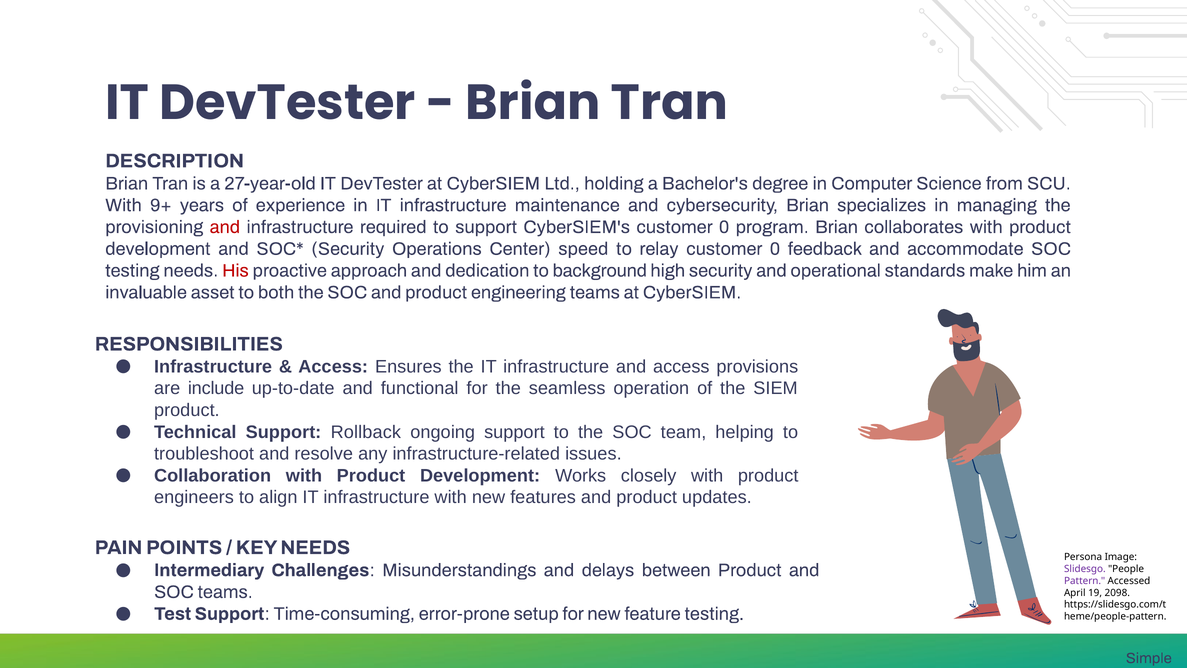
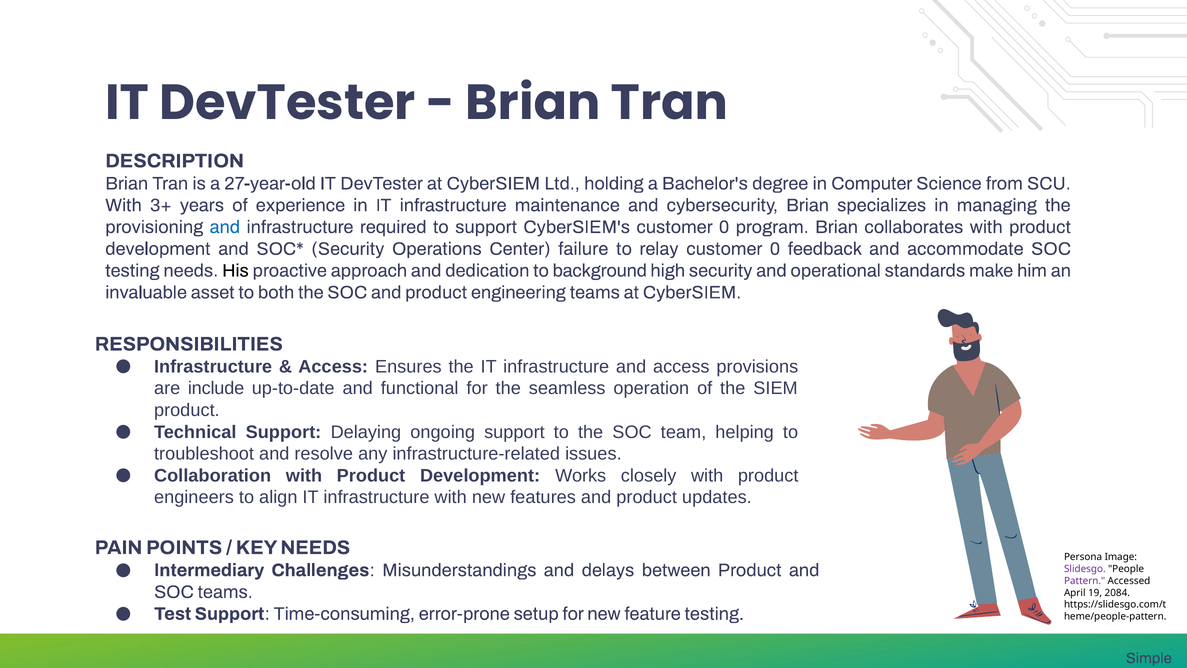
9+: 9+ -> 3+ (161, 205)
and colour: red -> blue (225, 227)
speed: speed -> failure (583, 249)
His colour: red -> black (235, 270)
Rollback: Rollback -> Delaying (366, 432)
2098: 2098 -> 2084 (1117, 593)
